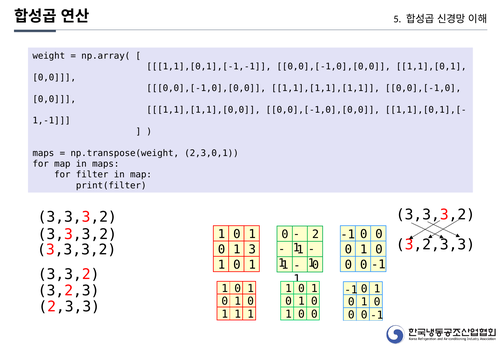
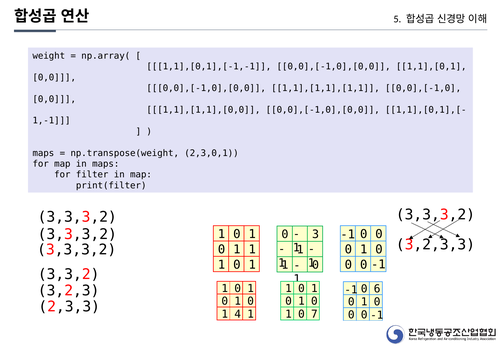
2: 2 -> 3 (315, 234)
0 1 3: 3 -> 1 (252, 249)
1: 1 -> 6 (377, 289)
1: 1 -> 4 (238, 314)
0: 0 -> 7 (314, 314)
